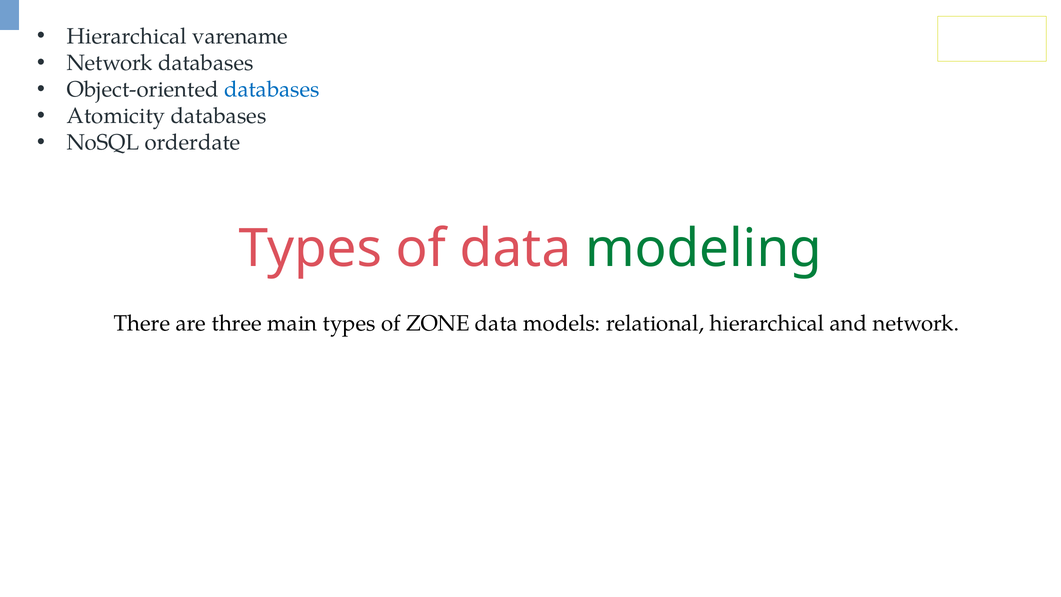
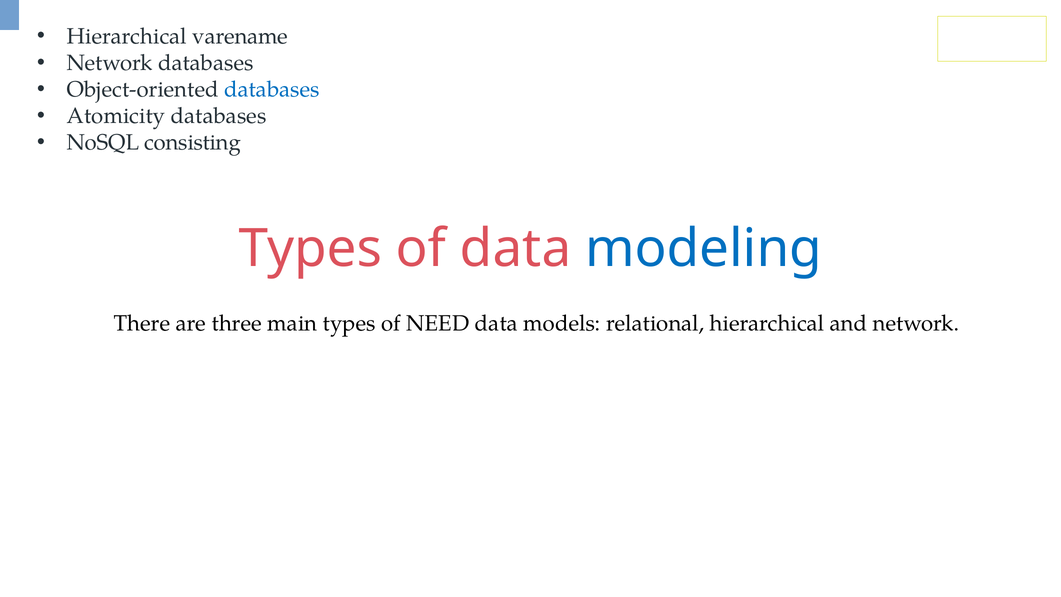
orderdate: orderdate -> consisting (193, 143)
modeling colour: green -> blue (703, 249)
ZONE: ZONE -> NEED (438, 323)
